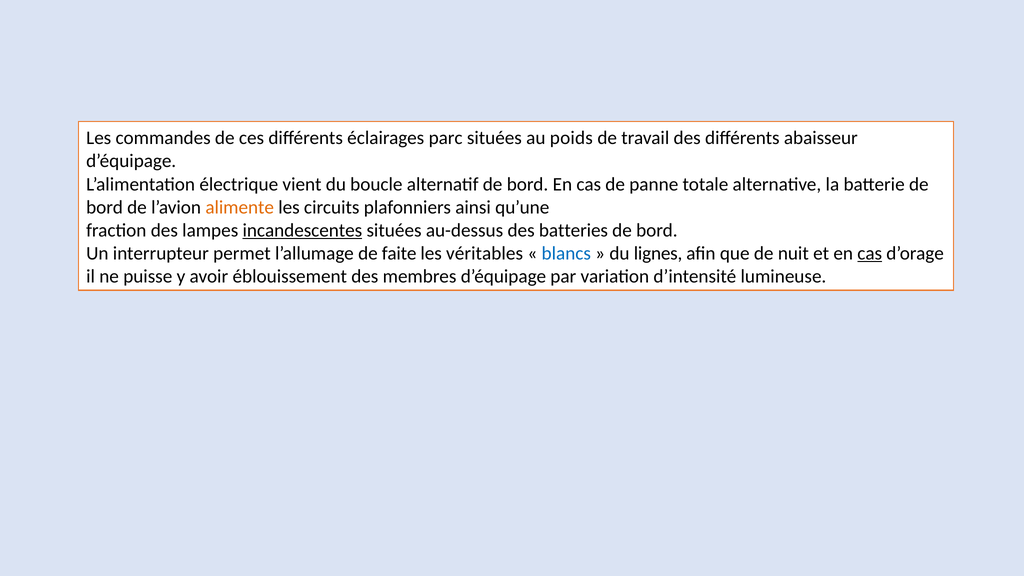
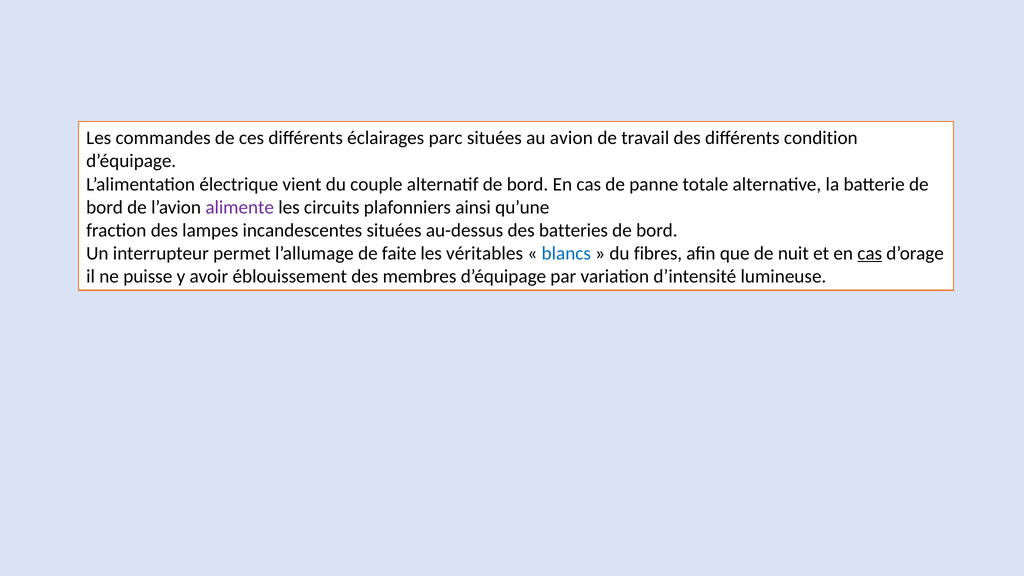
poids: poids -> avion (571, 138)
abaisseur: abaisseur -> condition (821, 138)
boucle: boucle -> couple (376, 184)
alimente colour: orange -> purple (240, 207)
incandescentes underline: present -> none (302, 230)
lignes: lignes -> fibres (658, 253)
